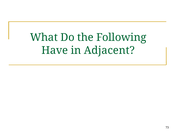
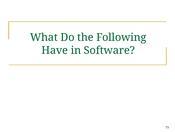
Adjacent: Adjacent -> Software (109, 50)
